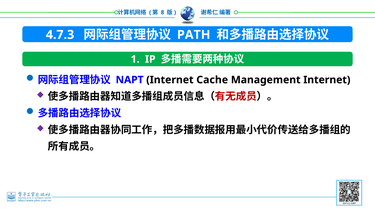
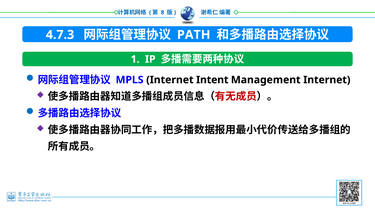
NAPT: NAPT -> MPLS (130, 80)
Cache: Cache -> Intent (212, 80)
